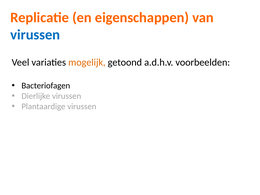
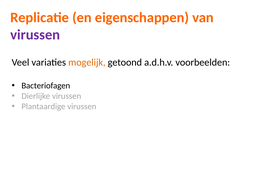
virussen colour: blue -> purple (35, 35)
